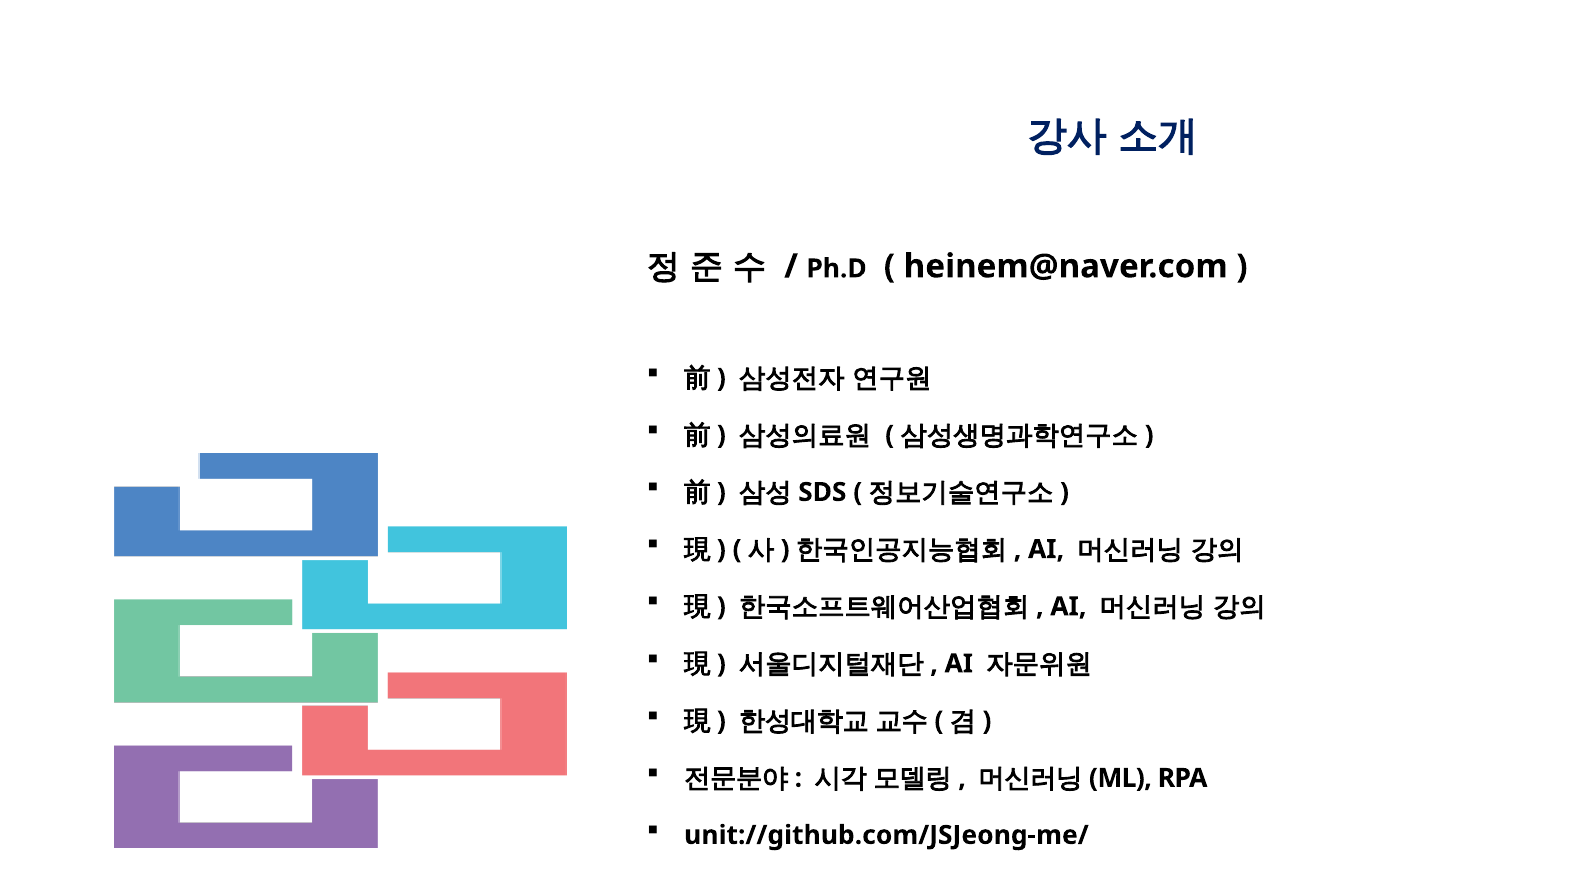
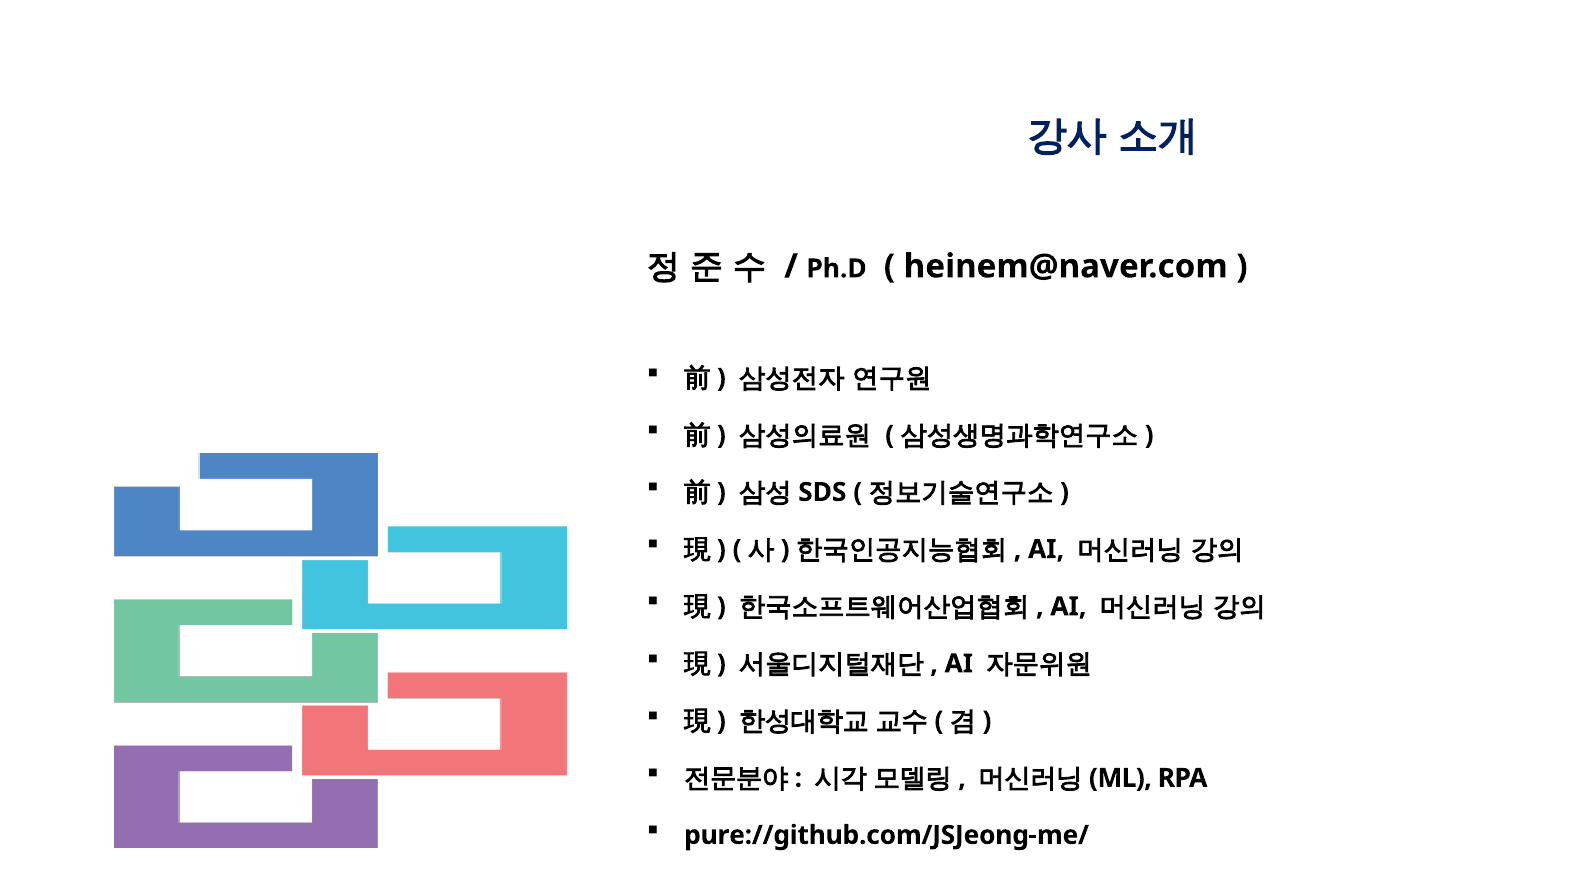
unit://github.com/JSJeong-me/: unit://github.com/JSJeong-me/ -> pure://github.com/JSJeong-me/ (887, 836)
